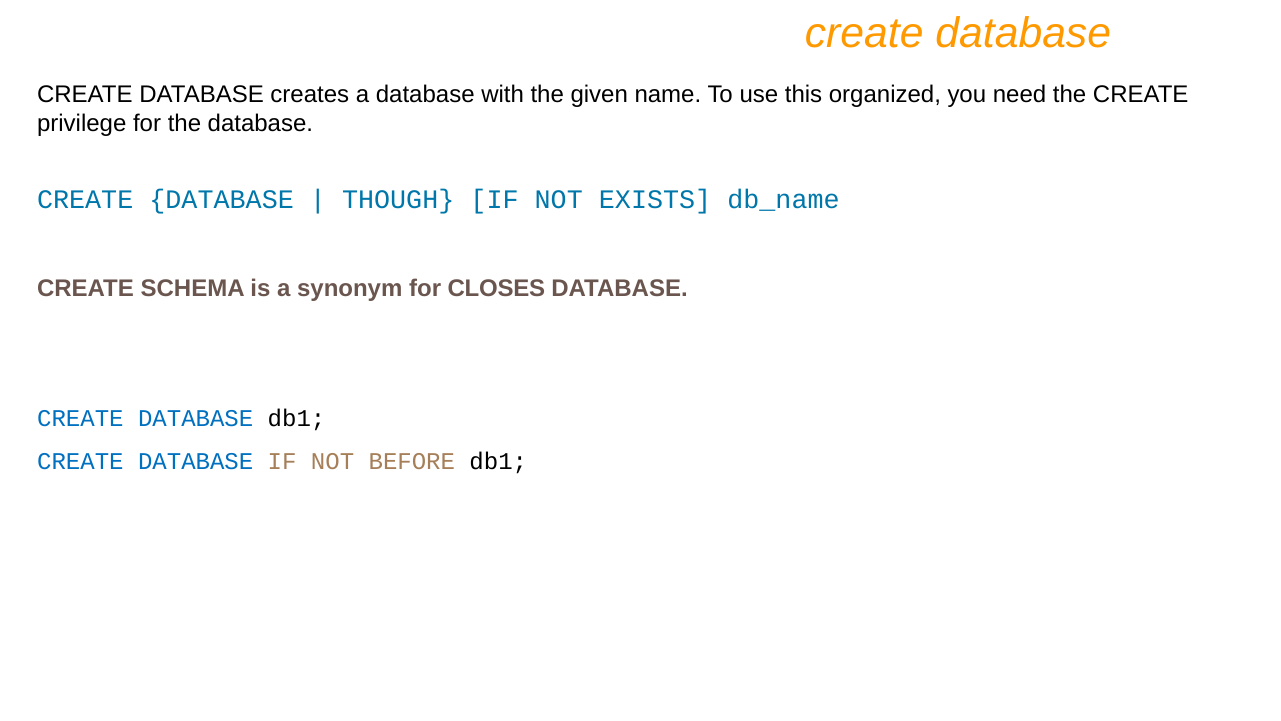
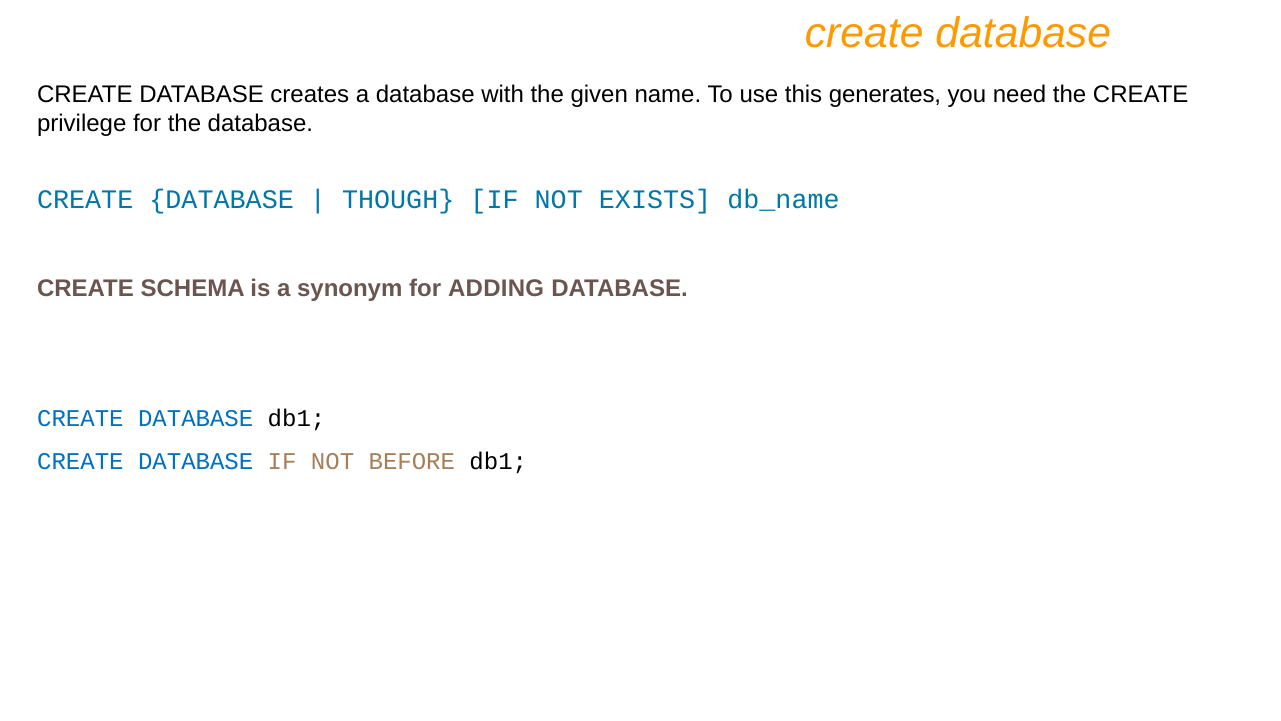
organized: organized -> generates (885, 95)
CLOSES: CLOSES -> ADDING (496, 288)
